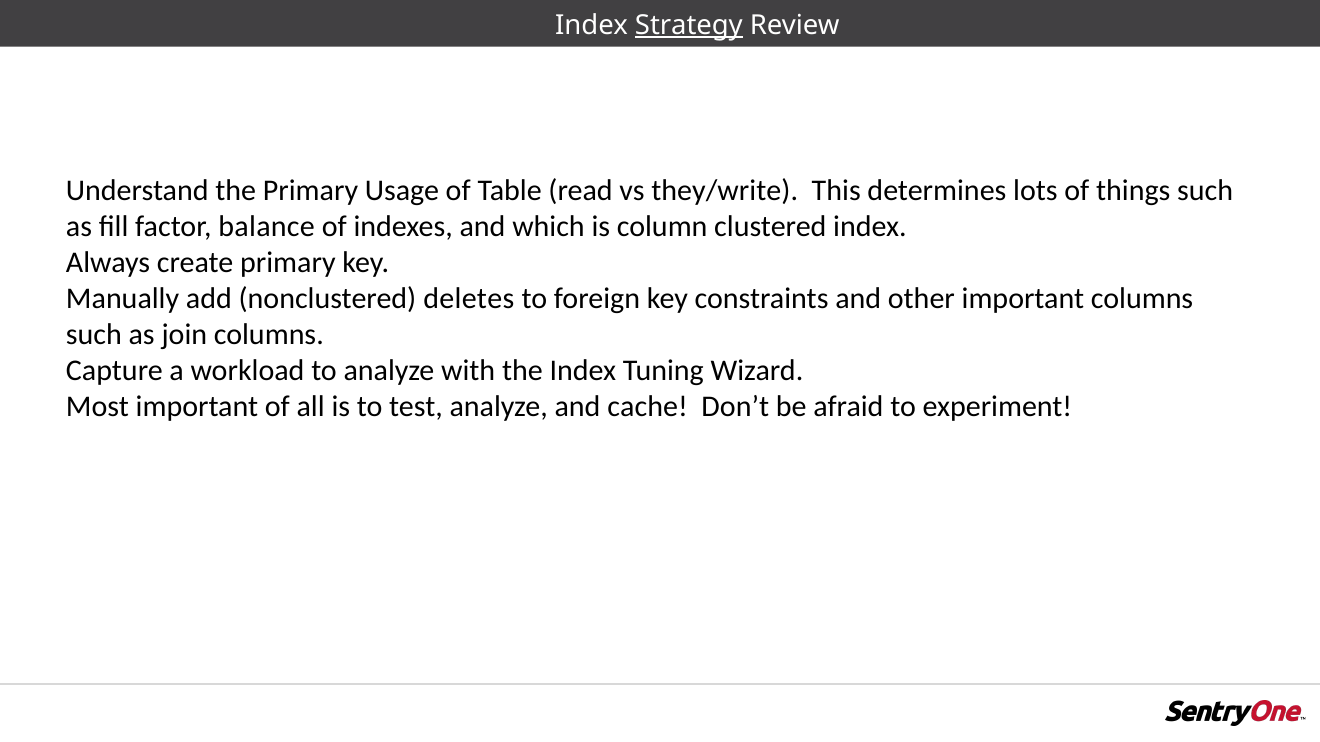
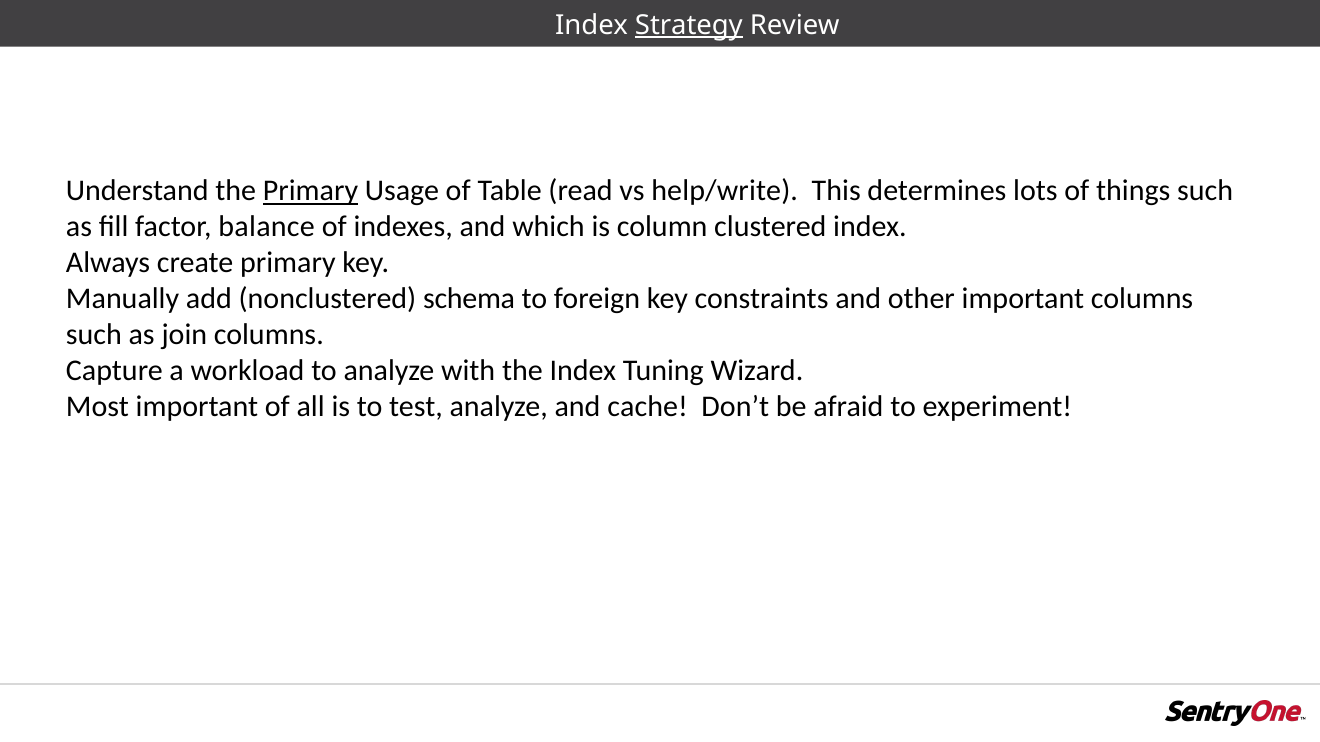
Primary underline: none -> present (311, 191)
they/write: they/write -> help/write (725, 191)
deletes: deletes -> schema (469, 299)
